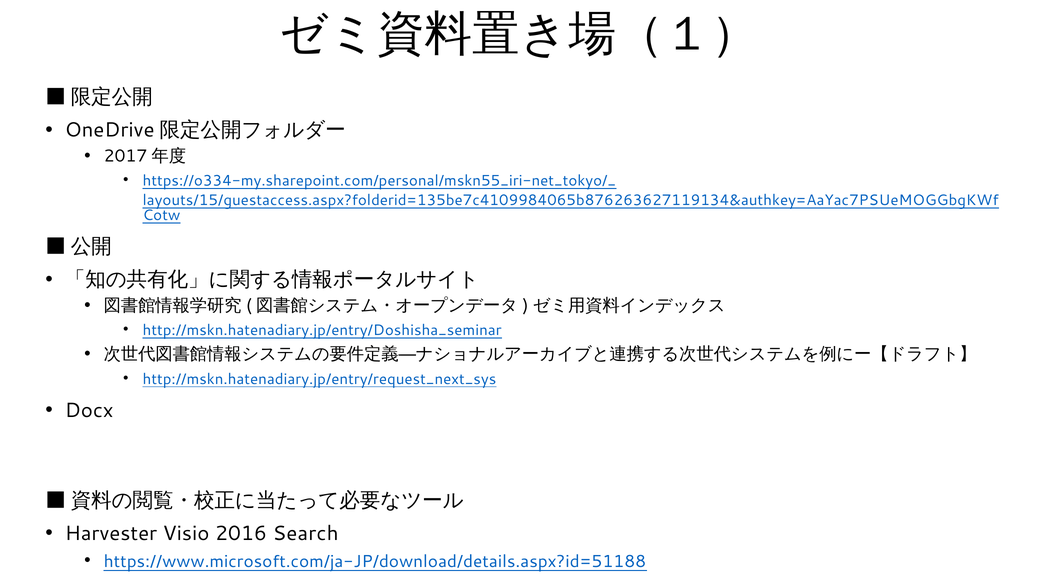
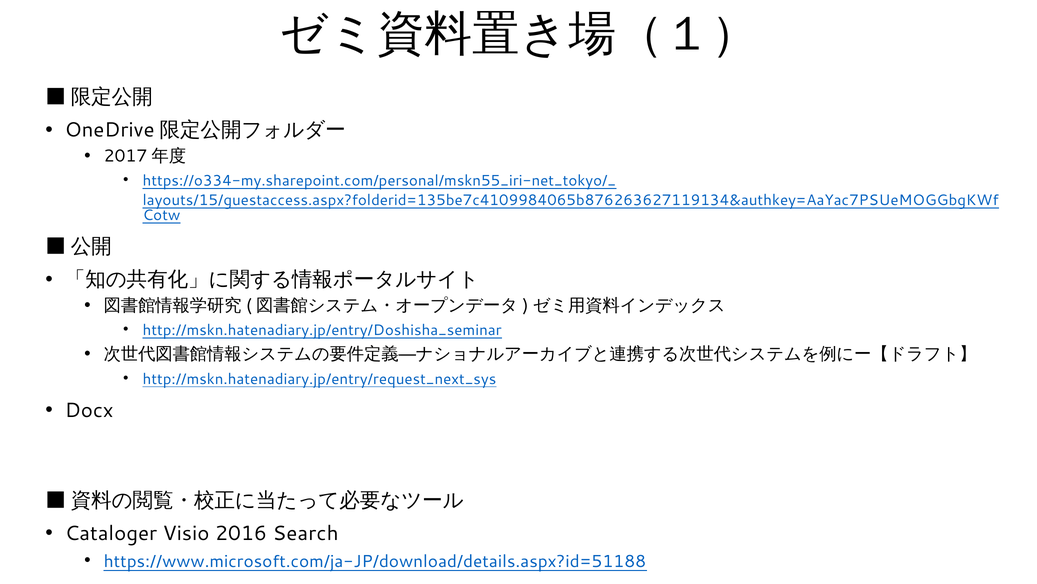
Harvester: Harvester -> Cataloger (111, 533)
